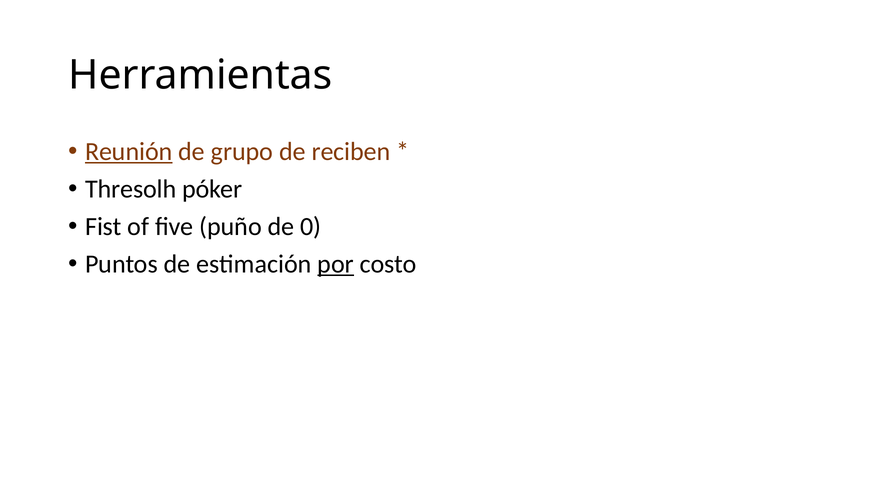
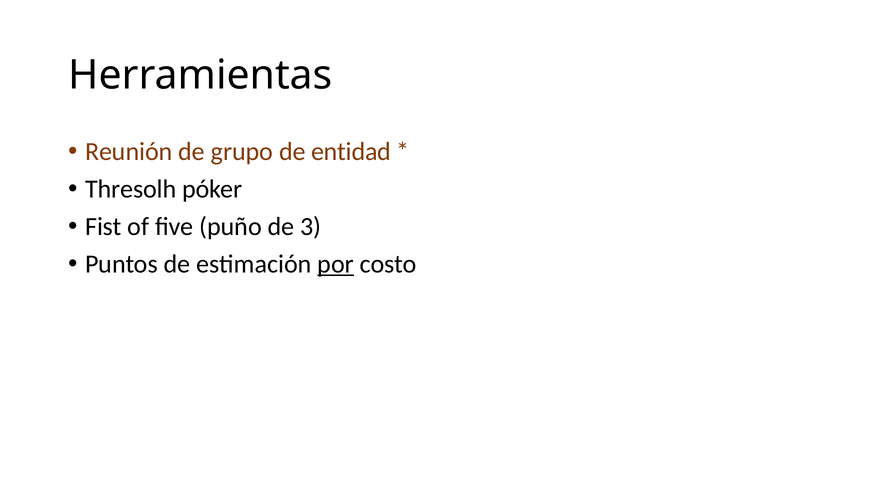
Reunión underline: present -> none (129, 151)
reciben: reciben -> entidad (351, 151)
0: 0 -> 3 (311, 226)
